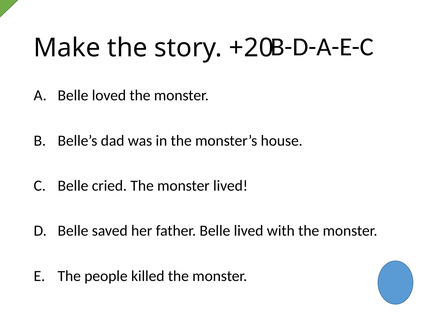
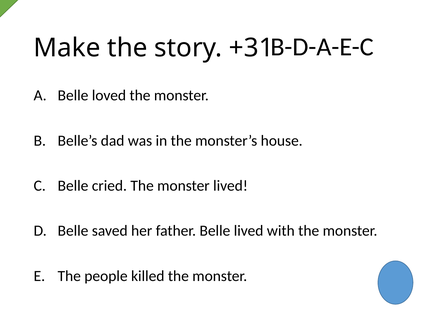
+20: +20 -> +31 (251, 48)
